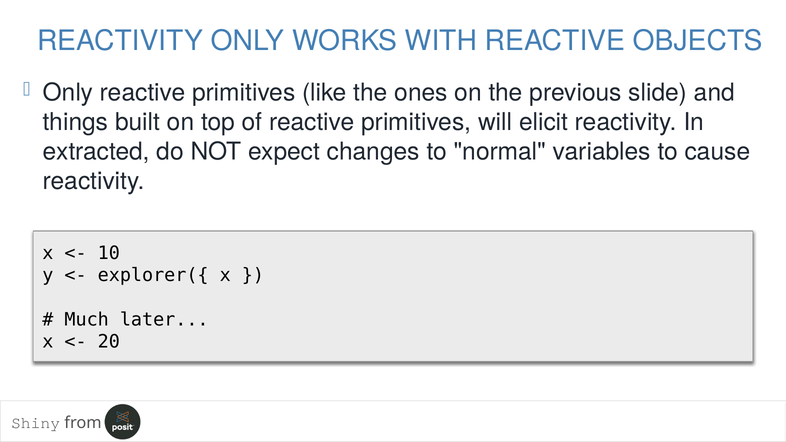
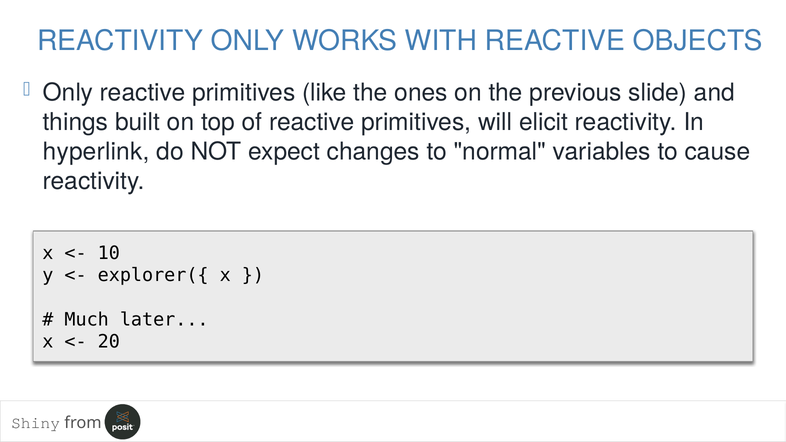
extracted: extracted -> hyperlink (96, 152)
